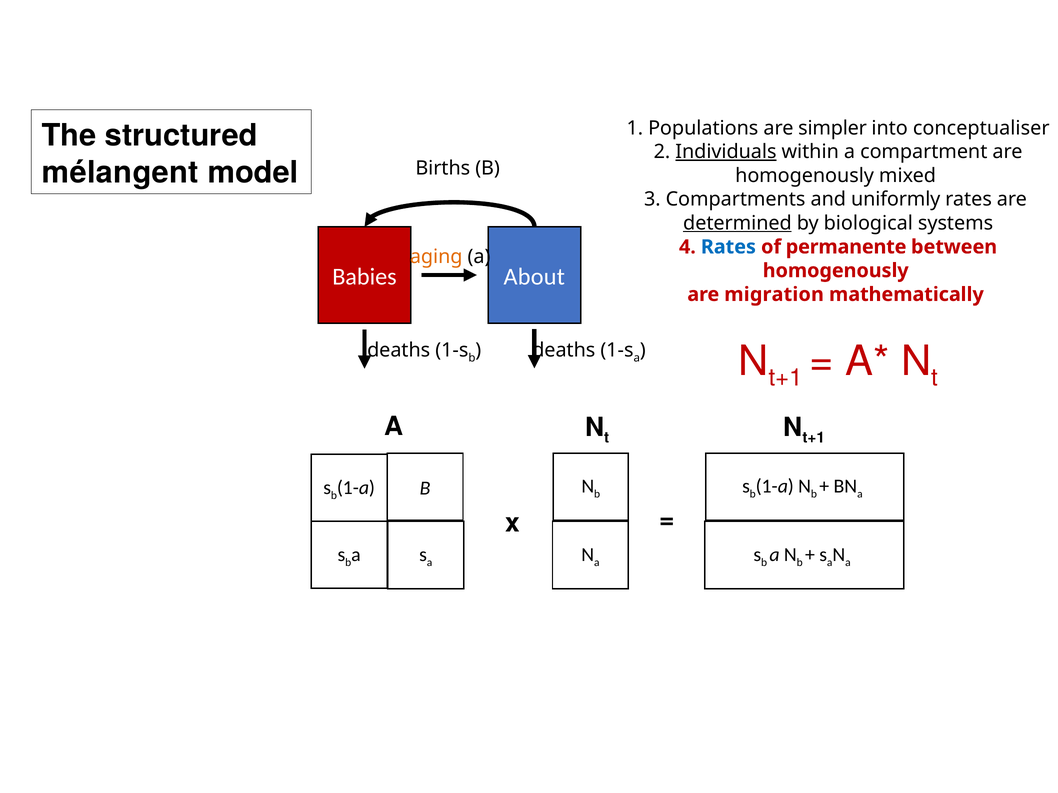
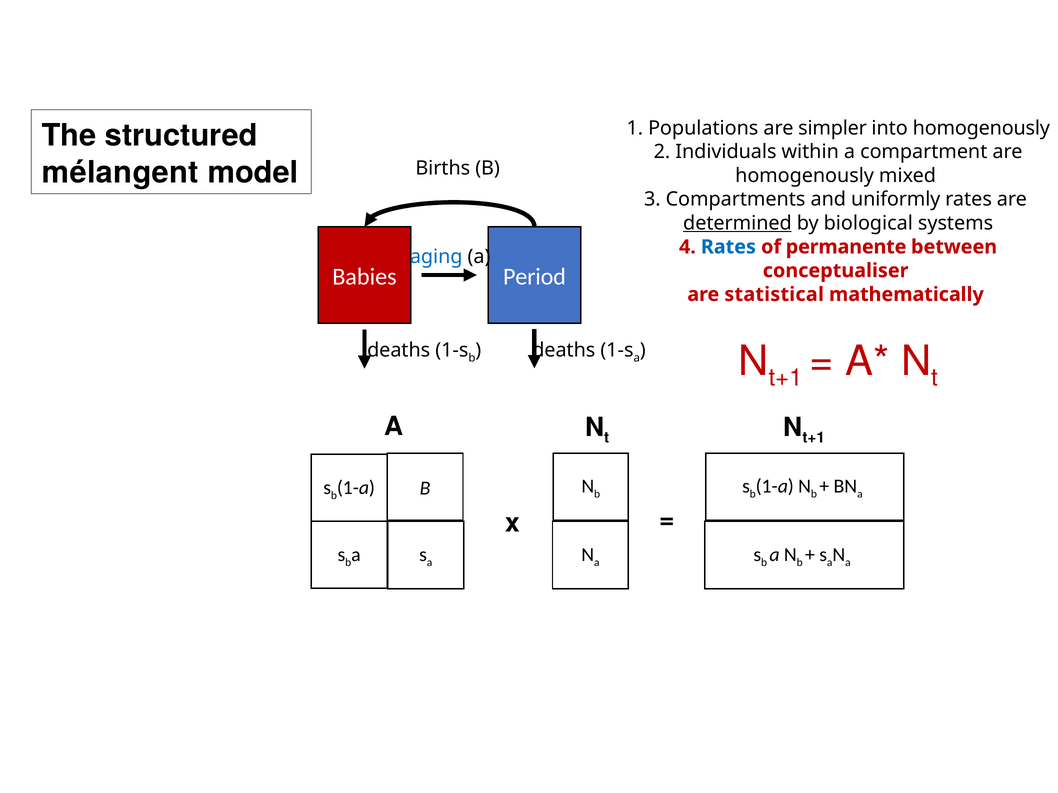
into conceptualiser: conceptualiser -> homogenously (981, 128)
Individuals underline: present -> none (726, 152)
aging colour: orange -> blue (436, 257)
About: About -> Period (534, 277)
homogenously: homogenously -> conceptualiser (836, 271)
migration: migration -> statistical (774, 295)
